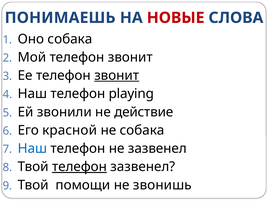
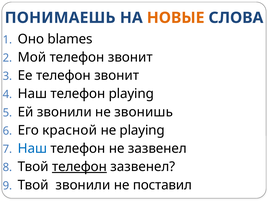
НОВЫЕ colour: red -> orange (176, 18)
Оно собака: собака -> blames (70, 39)
звонит underline: present -> none (117, 76)
действие: действие -> звонишь (144, 112)
не собака: собака -> playing (142, 130)
Твой помощи: помощи -> звонили (83, 185)
звонишь: звонишь -> поставил (162, 185)
